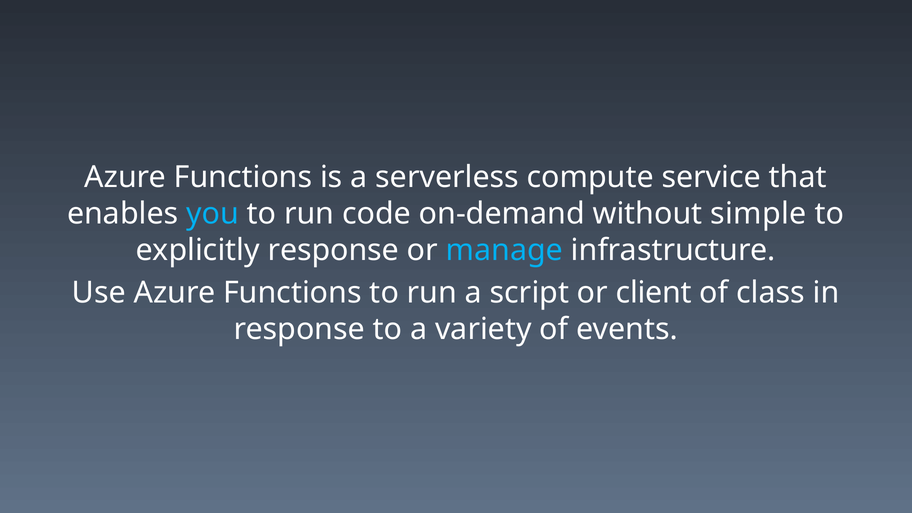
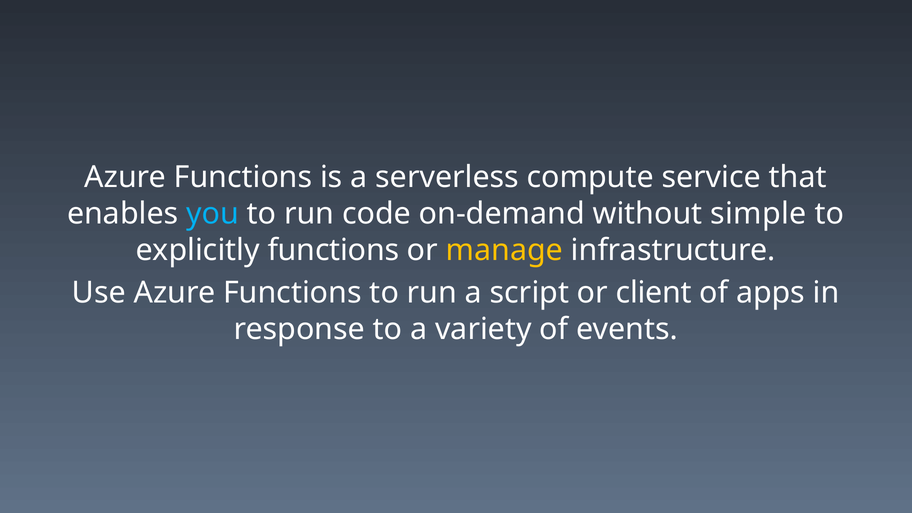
explicitly response: response -> functions (333, 250)
manage colour: light blue -> yellow (504, 250)
class: class -> apps (770, 293)
